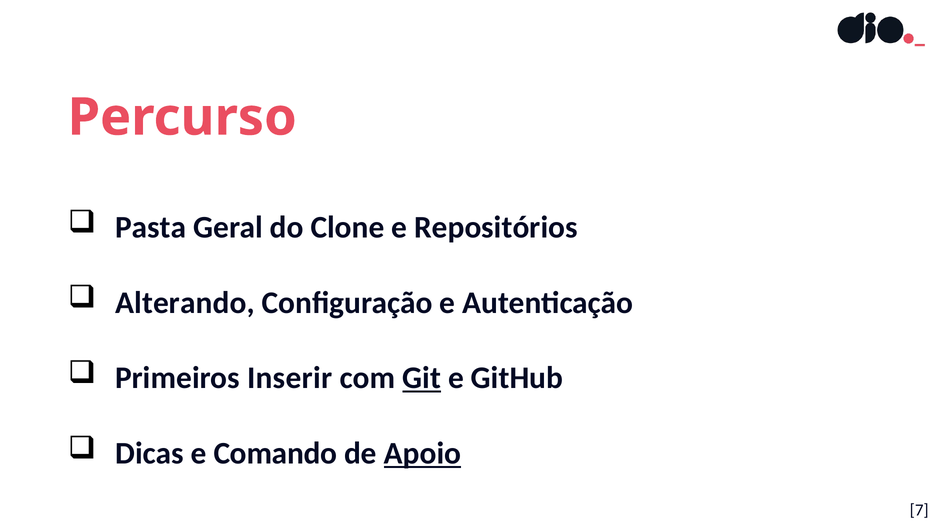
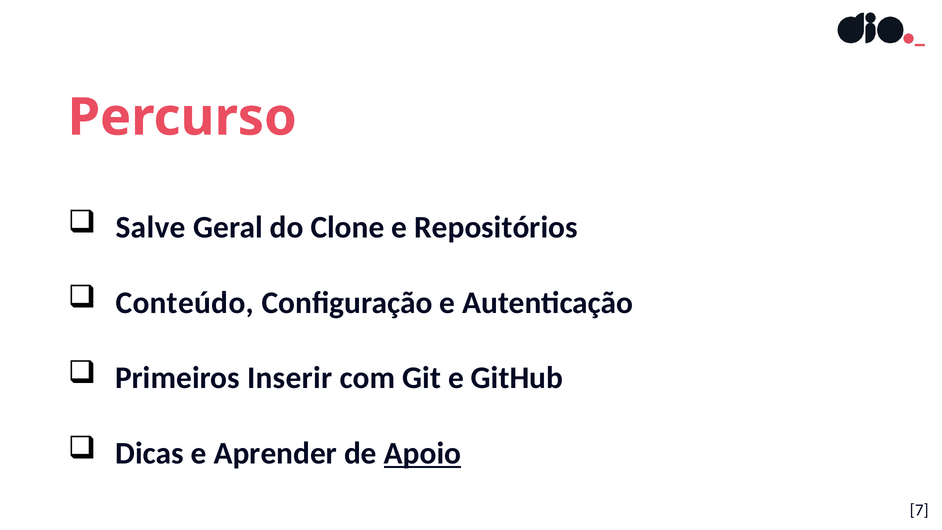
Pasta: Pasta -> Salve (151, 227)
Alterando: Alterando -> Conteúdo (185, 303)
Git underline: present -> none (422, 378)
Comando: Comando -> Aprender (275, 453)
